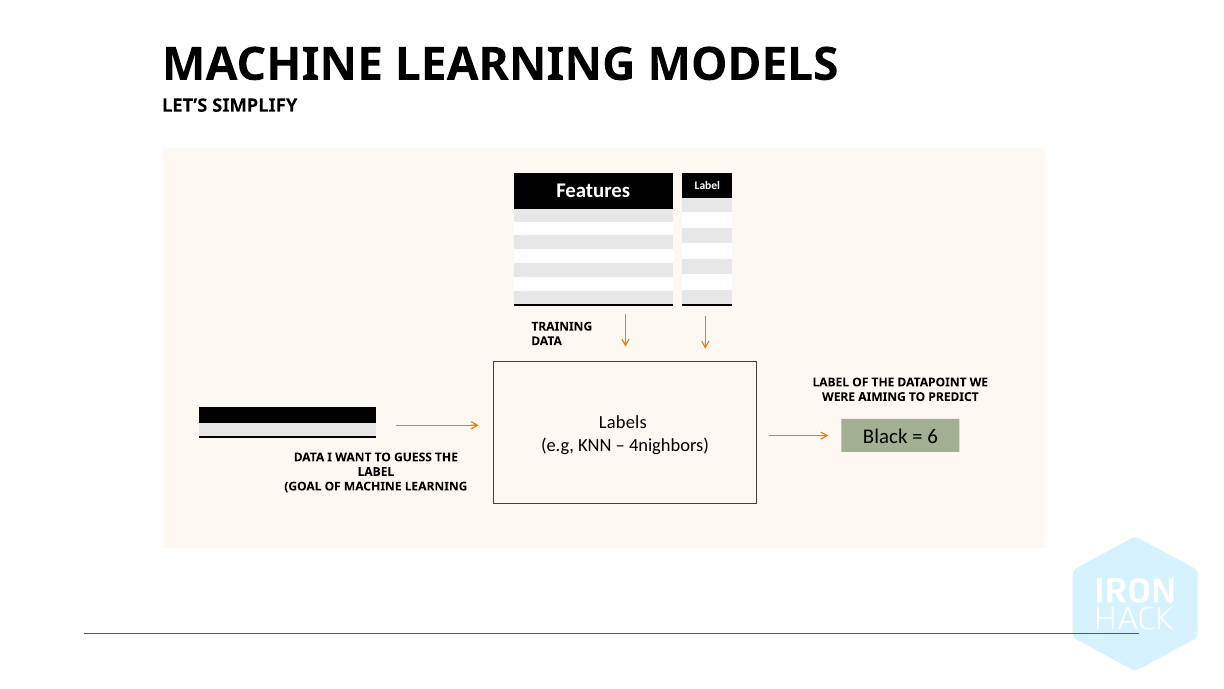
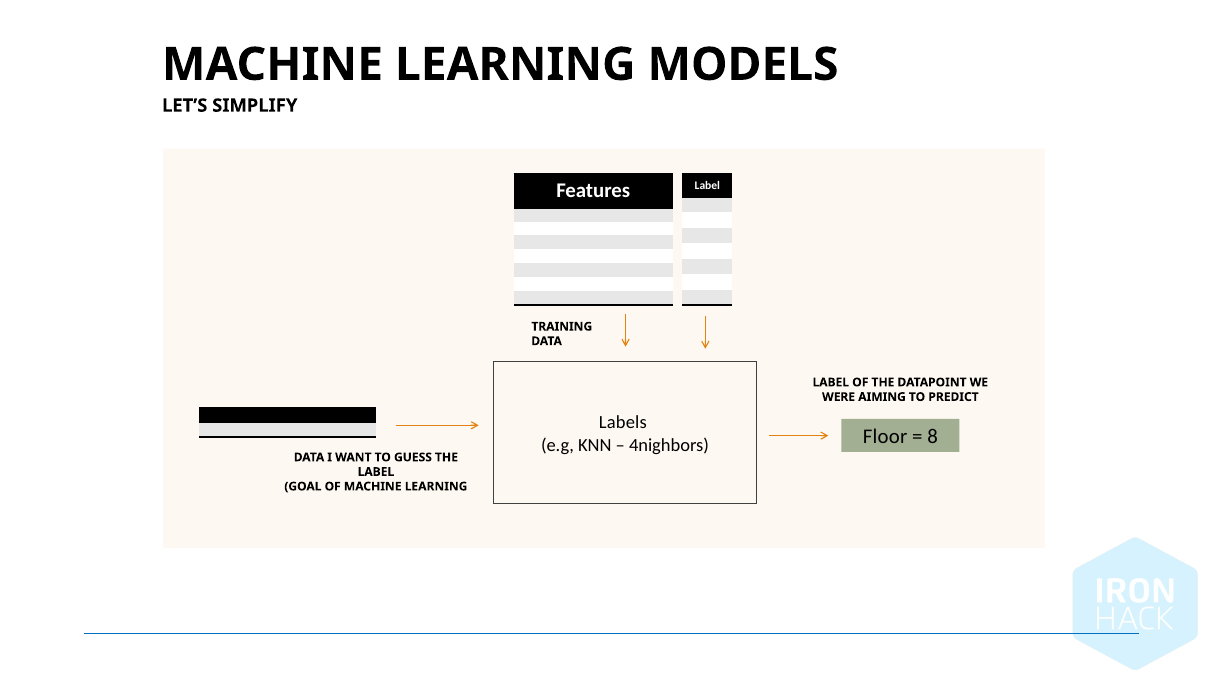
Black: Black -> Floor (885, 436)
6: 6 -> 8 (933, 436)
